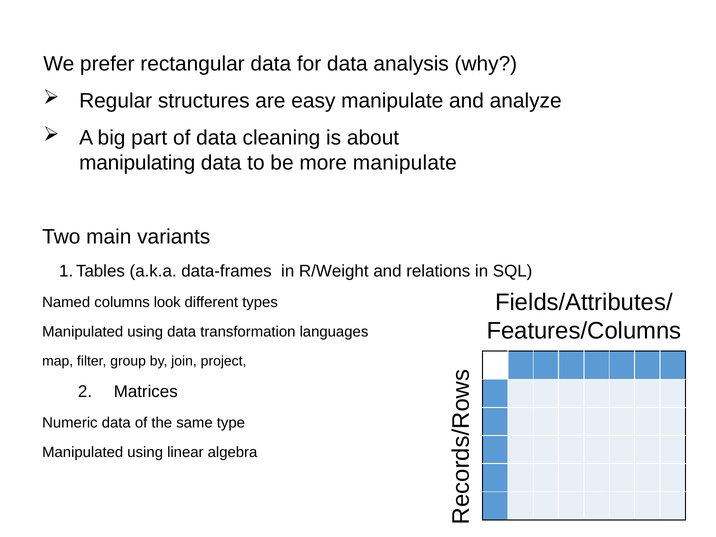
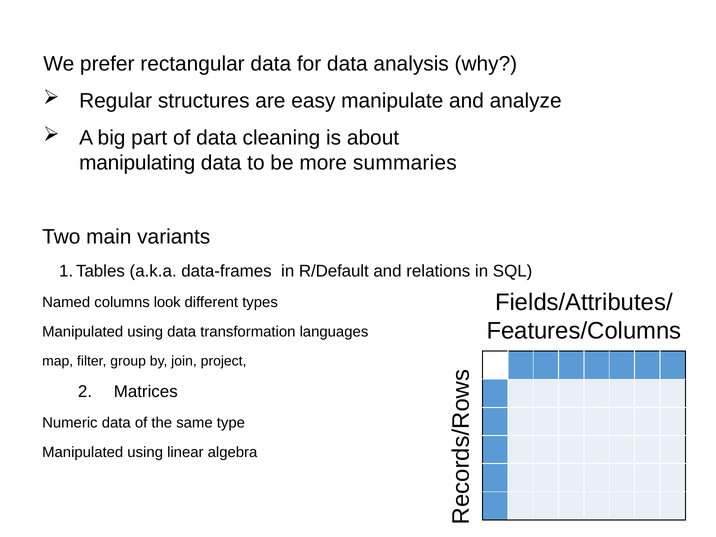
more manipulate: manipulate -> summaries (405, 163)
R/Weight: R/Weight -> R/Default (334, 271)
